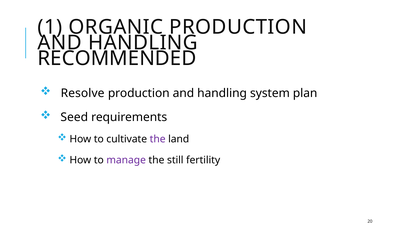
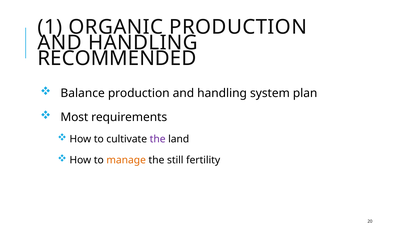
Resolve: Resolve -> Balance (83, 94)
Seed: Seed -> Most (74, 118)
manage colour: purple -> orange (126, 161)
